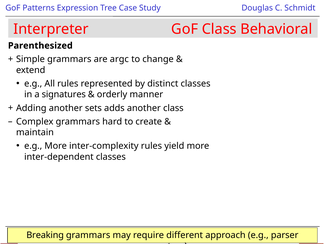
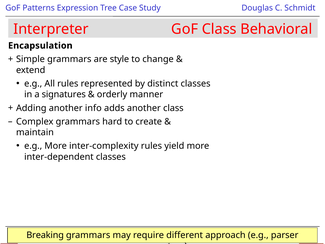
Parenthesized: Parenthesized -> Encapsulation (40, 46)
argc: argc -> style (119, 59)
sets: sets -> info (93, 108)
